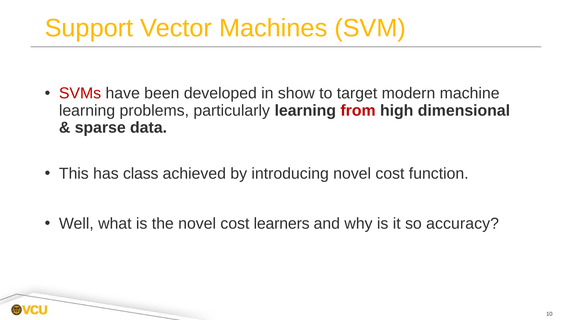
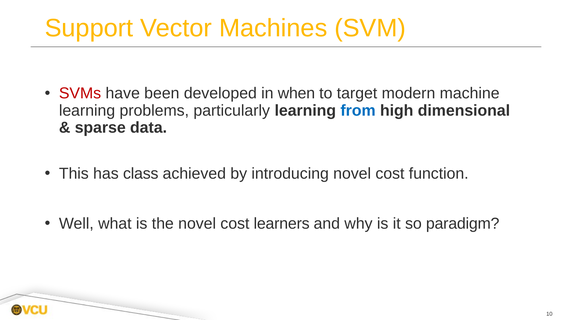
show: show -> when (296, 93)
from colour: red -> blue (358, 111)
accuracy: accuracy -> paradigm (463, 224)
